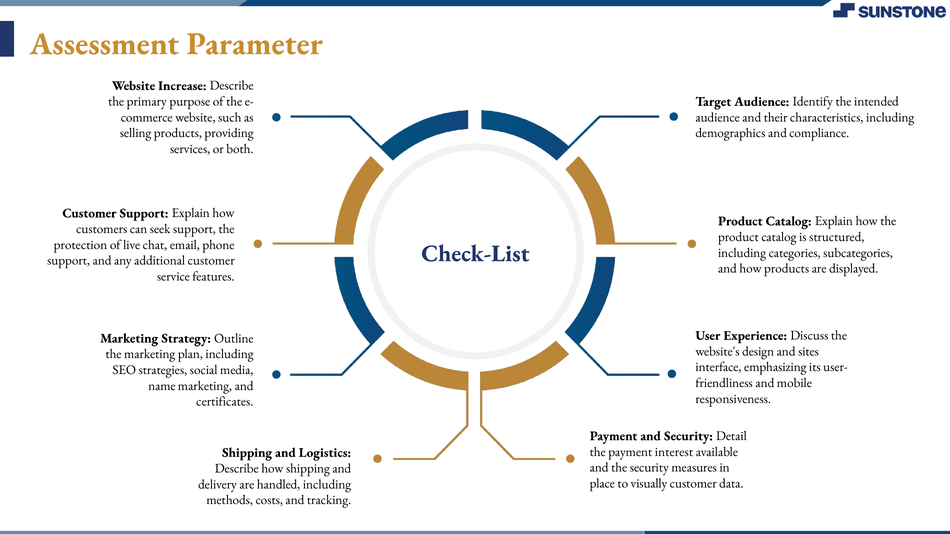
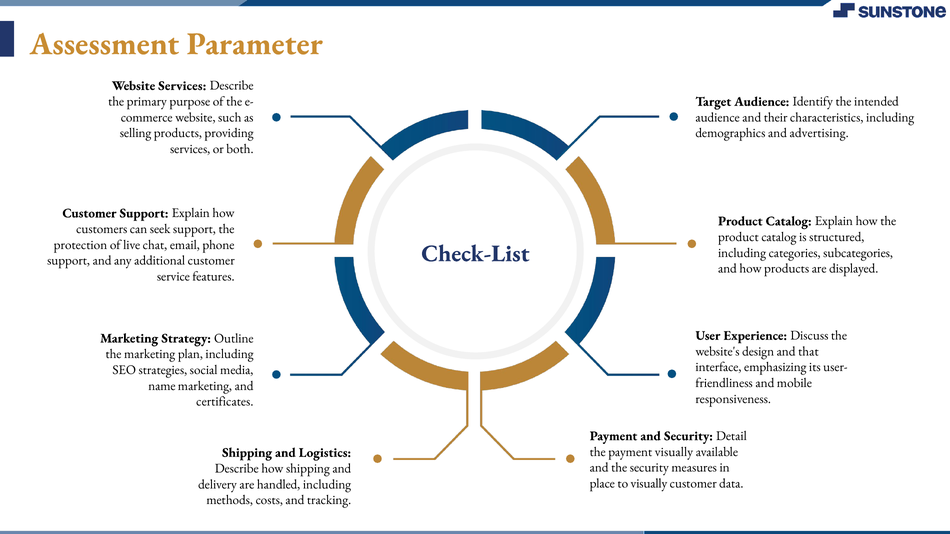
Website Increase: Increase -> Services (182, 86)
compliance: compliance -> advertising (819, 133)
sites: sites -> that (808, 352)
payment interest: interest -> visually (674, 452)
